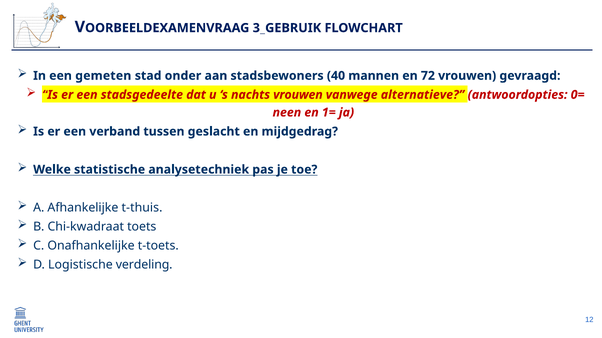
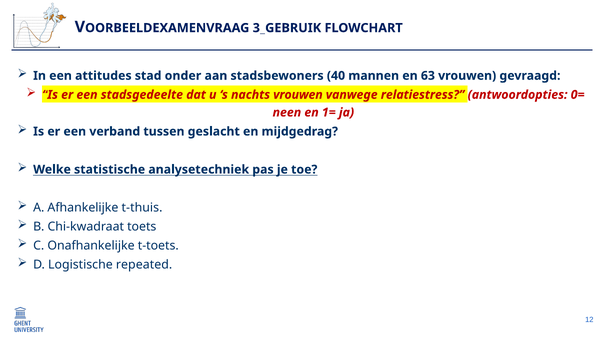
gemeten: gemeten -> attitudes (103, 76)
72: 72 -> 63 (428, 76)
alternatieve: alternatieve -> relatiestress (423, 95)
verdeling: verdeling -> repeated (144, 265)
